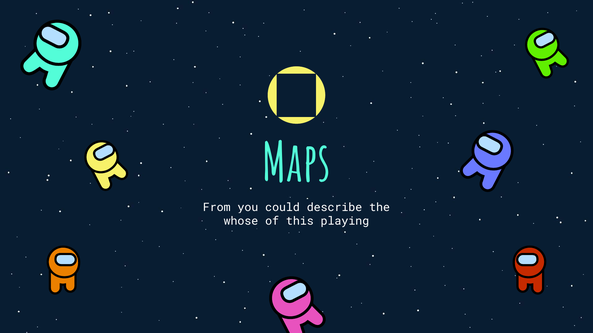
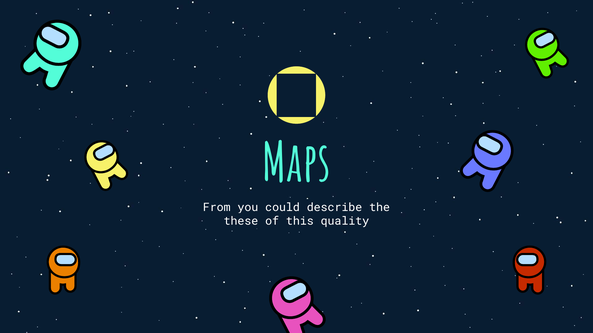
whose: whose -> these (241, 222)
playing: playing -> quality (345, 222)
